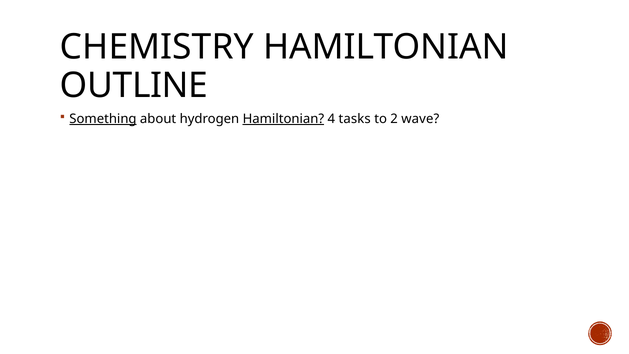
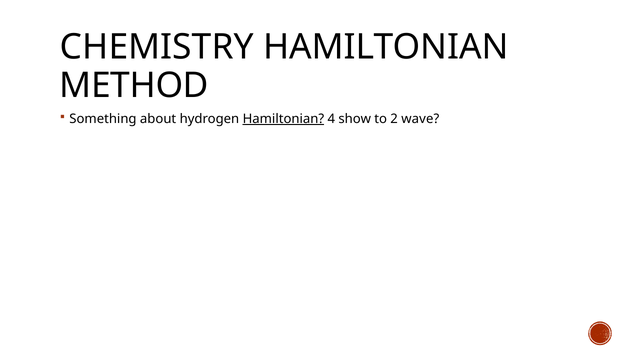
OUTLINE: OUTLINE -> METHOD (134, 85)
Something underline: present -> none (103, 119)
tasks: tasks -> show (355, 119)
